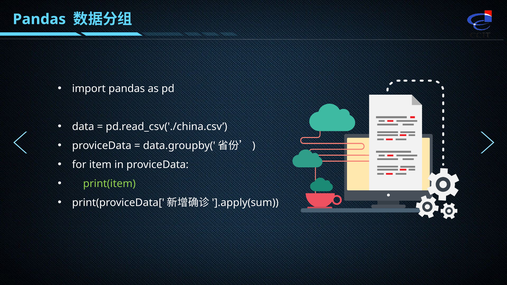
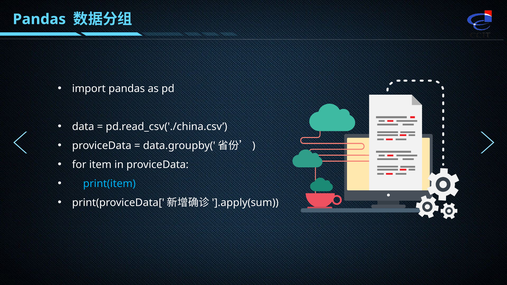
print(item colour: light green -> light blue (109, 184)
